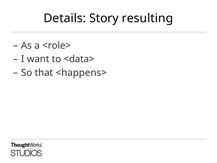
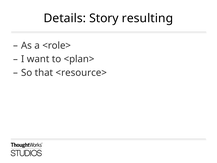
<data>: <data> -> <plan> (79, 59)
<happens>: <happens> -> <resource> (81, 73)
